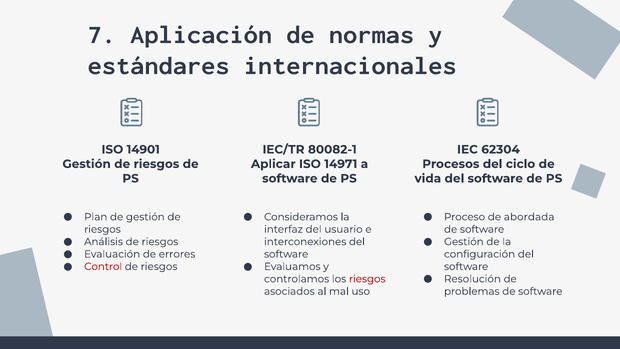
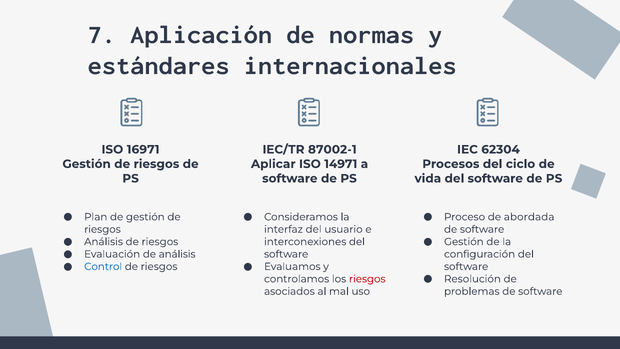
14901: 14901 -> 16971 (143, 149)
80082-1: 80082-1 -> 87002-1 (332, 149)
de errores: errores -> análisis (177, 254)
Control colour: red -> blue (103, 266)
